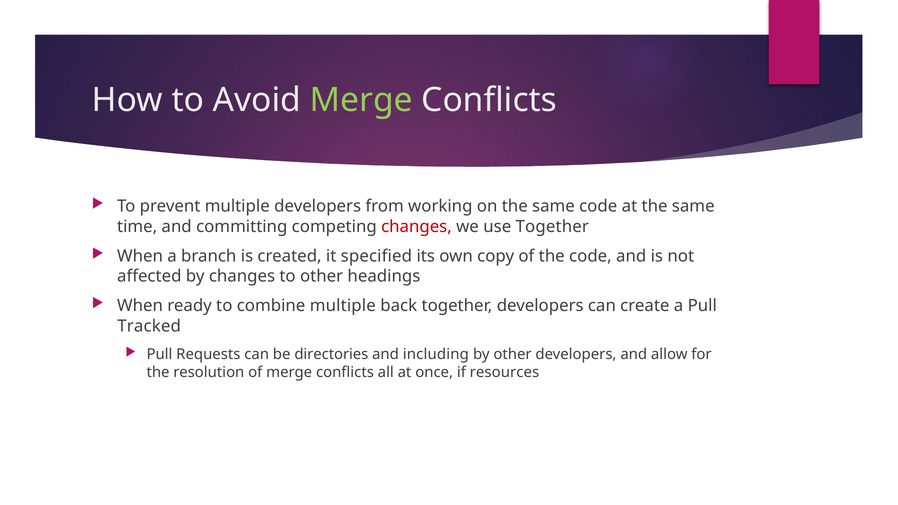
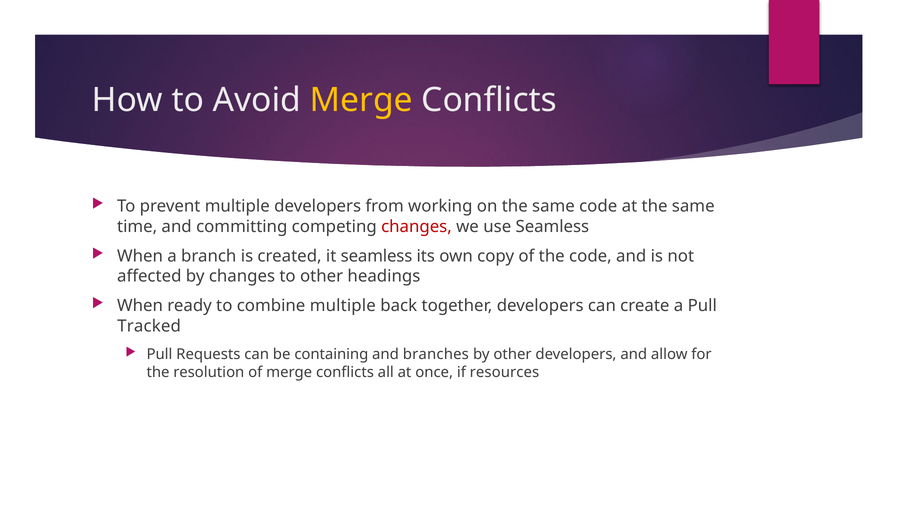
Merge colour: light green -> yellow (361, 100)
use Together: Together -> Seamless (552, 227)
it specified: specified -> seamless (377, 256)
directories: directories -> containing (331, 354)
including: including -> branches (436, 354)
